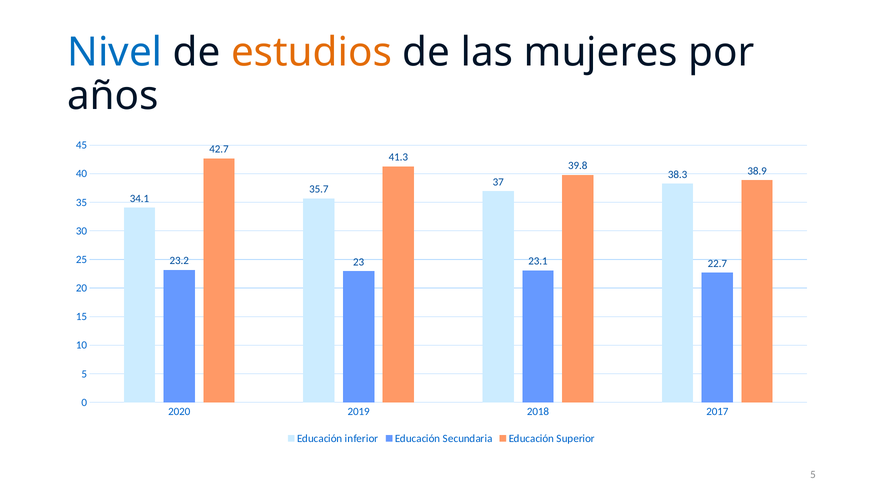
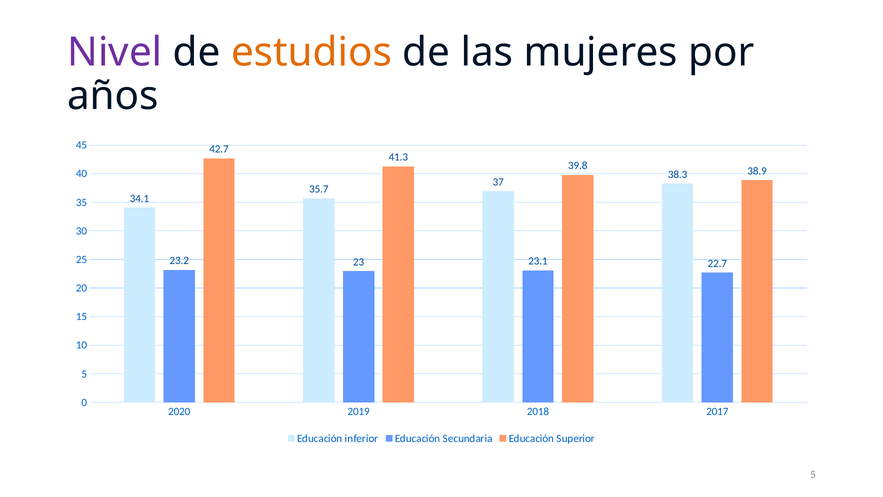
Nivel colour: blue -> purple (115, 52)
